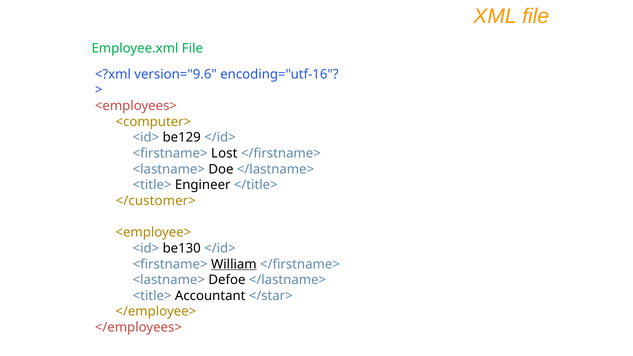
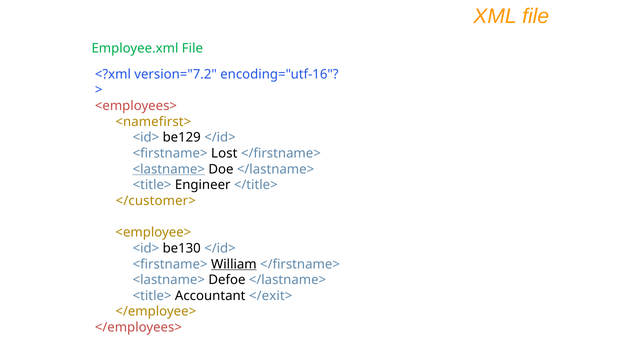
version="9.6: version="9.6 -> version="7.2 (176, 74)
<computer>: <computer> -> <namefirst> (153, 122)
<lastname> underline: none -> present (169, 169)
</star>: </star> -> </exit> (271, 296)
